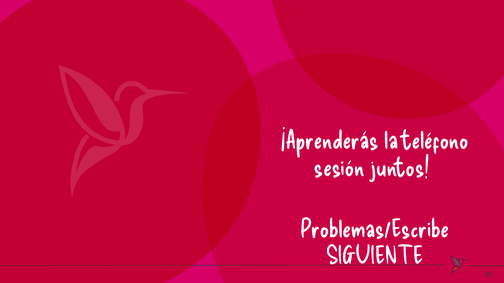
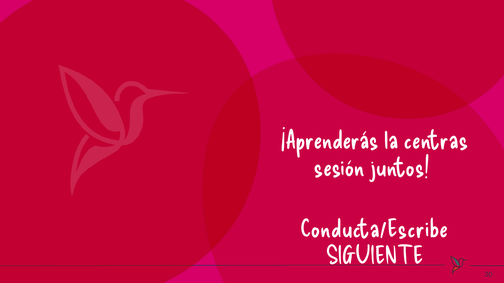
teléfono: teléfono -> centras (436, 141)
Problemas/Escribe: Problemas/Escribe -> Conducta/Escribe (374, 230)
